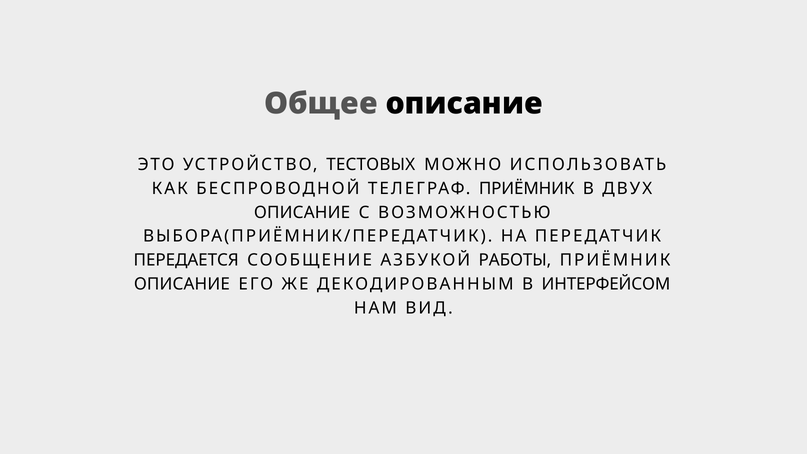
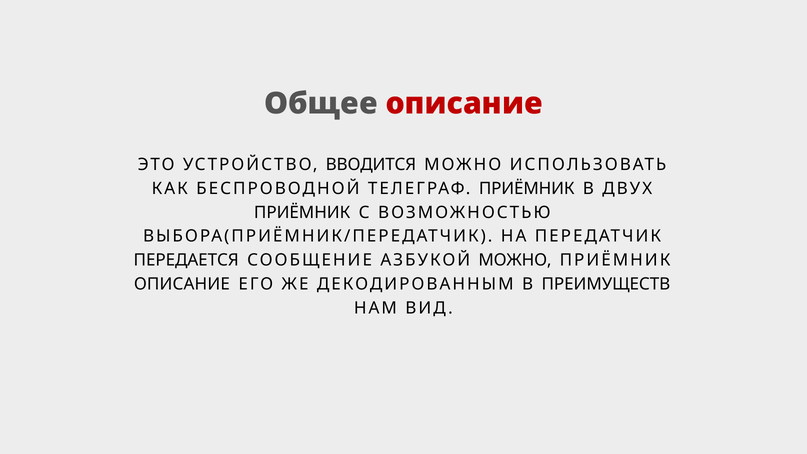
описание colour: black -> red (464, 104)
ТЕСТОВЫХ: ТЕСТОВЫХ -> ВВОДИТСЯ (371, 165)
ОПИСАНИЕ: ОПИСАНИЕ -> ПРИЁМНИК (302, 212)
АЗБУКОЙ РАБОТЫ: РАБОТЫ -> МОЖНО (515, 260)
ИНТЕРФЕЙСОМ: ИНТЕРФЕЙСОМ -> ПРЕИМУЩЕСТВ (606, 284)
